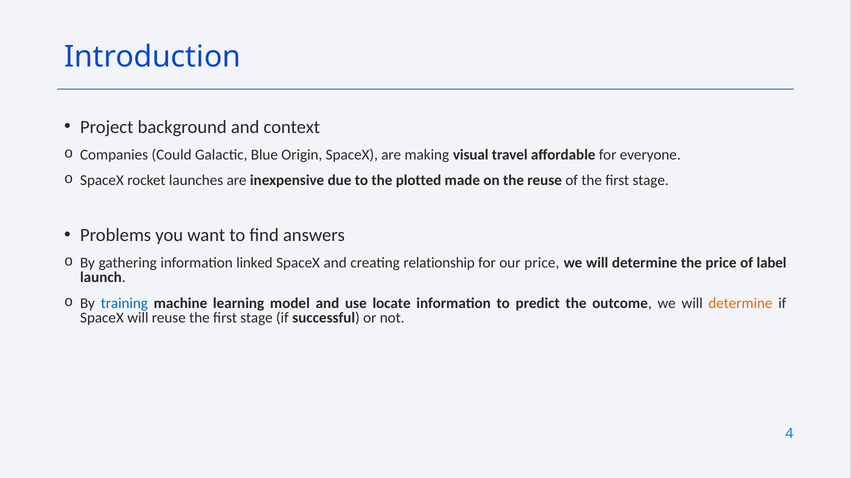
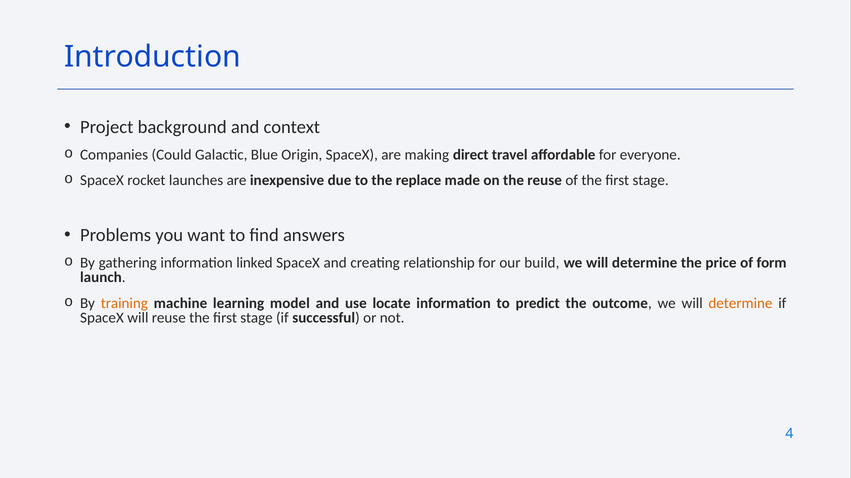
visual: visual -> direct (471, 155)
plotted: plotted -> replace (419, 181)
our price: price -> build (542, 263)
label: label -> form (772, 263)
training colour: blue -> orange (124, 304)
